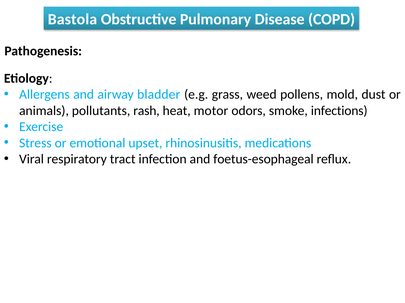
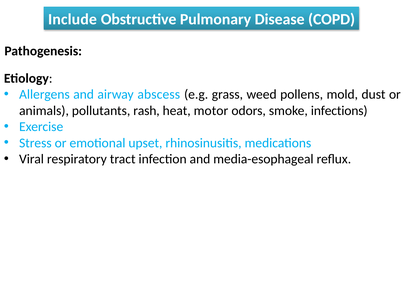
Bastola: Bastola -> Include (72, 19)
bladder: bladder -> abscess (159, 95)
foetus-esophageal: foetus-esophageal -> media-esophageal (263, 160)
